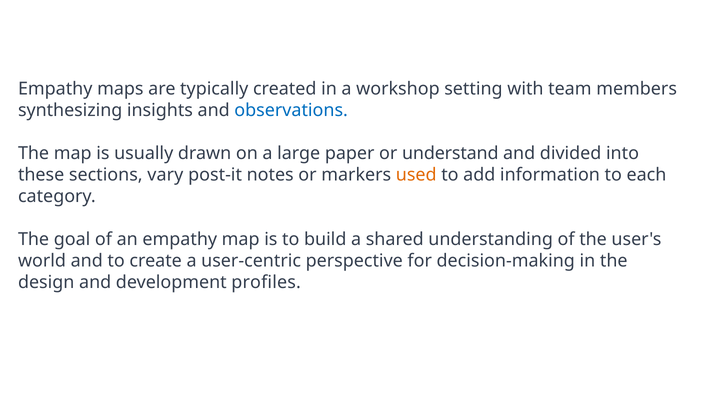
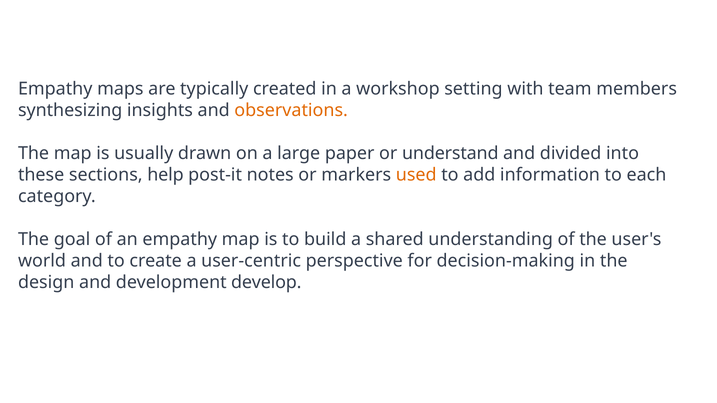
observations colour: blue -> orange (291, 111)
vary: vary -> help (165, 175)
profiles: profiles -> develop (266, 283)
